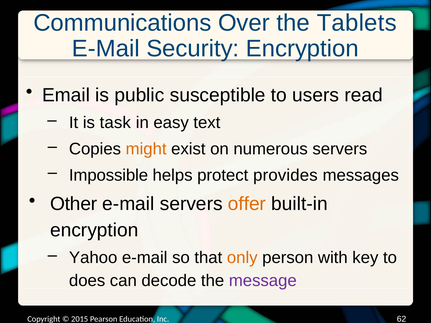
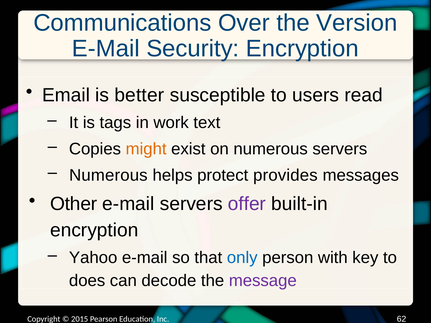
Tablets: Tablets -> Version (357, 23)
public: public -> better (139, 95)
task: task -> tags (115, 123)
easy: easy -> work (171, 123)
Impossible: Impossible -> Numerous (108, 175)
offer colour: orange -> purple (247, 204)
only colour: orange -> blue (242, 258)
